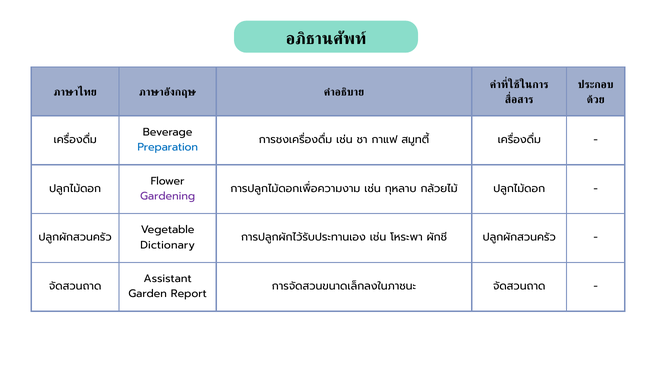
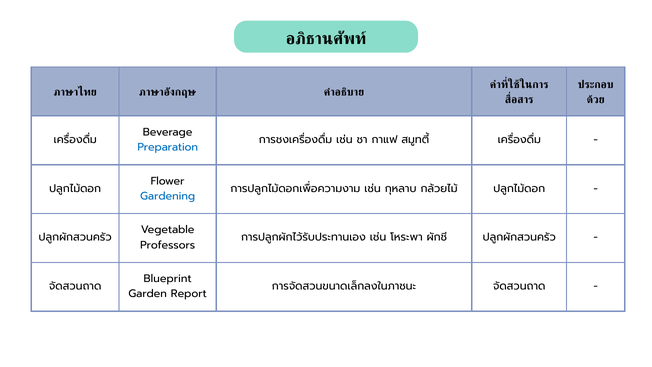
Gardening colour: purple -> blue (168, 196)
Dictionary: Dictionary -> Professors (168, 245)
Assistant: Assistant -> Blueprint (168, 278)
